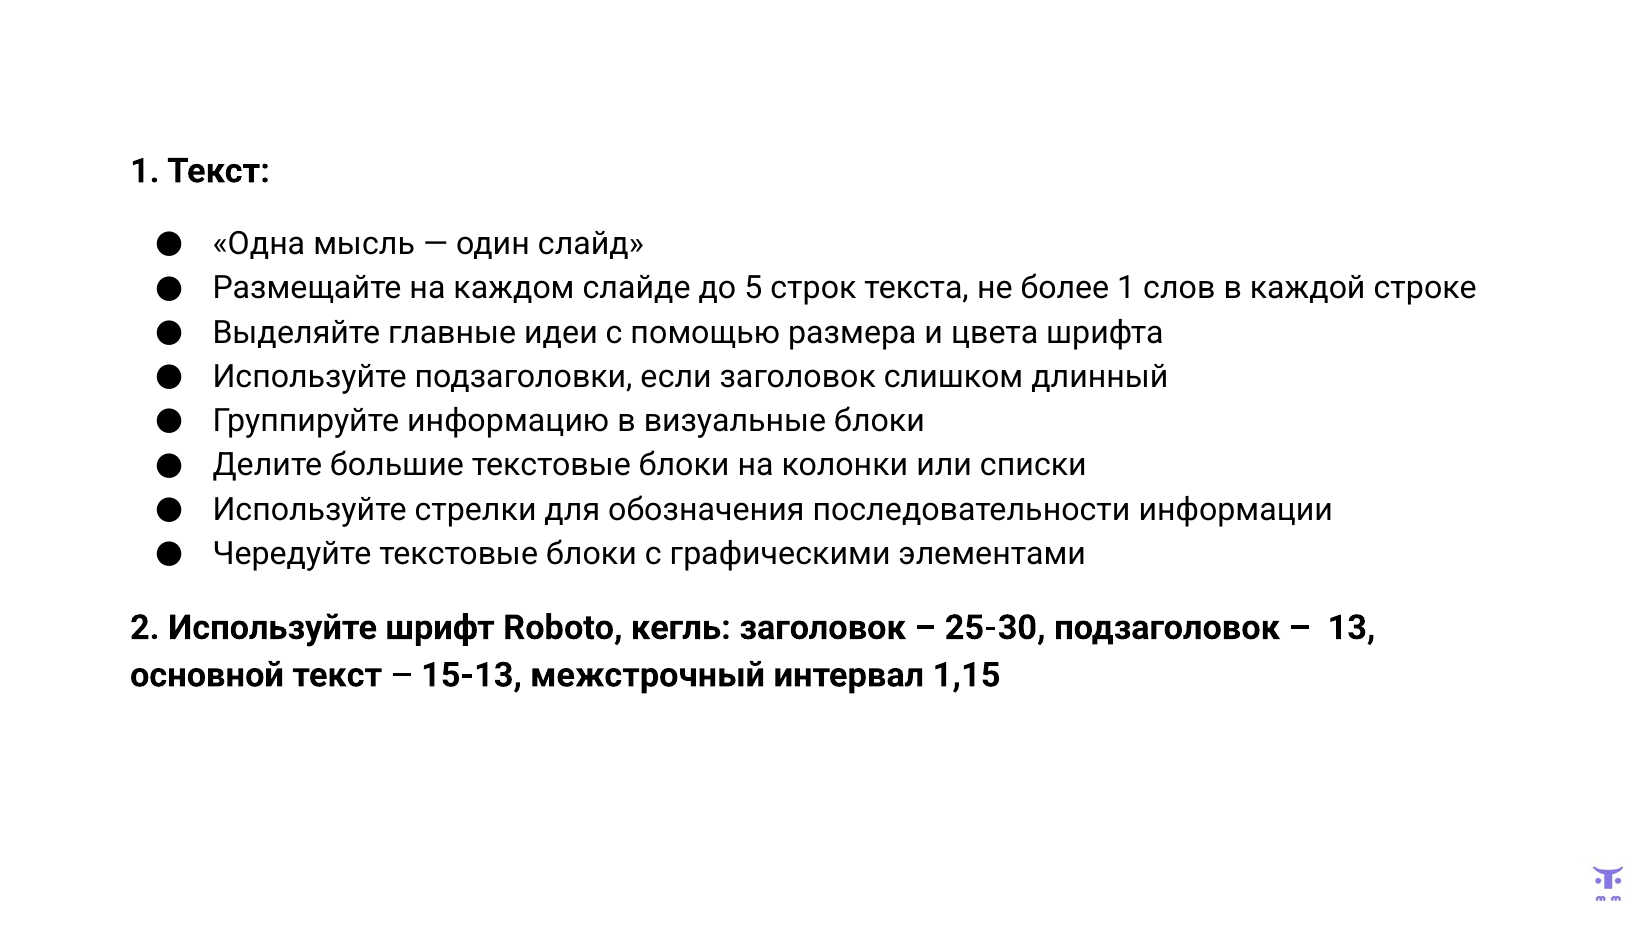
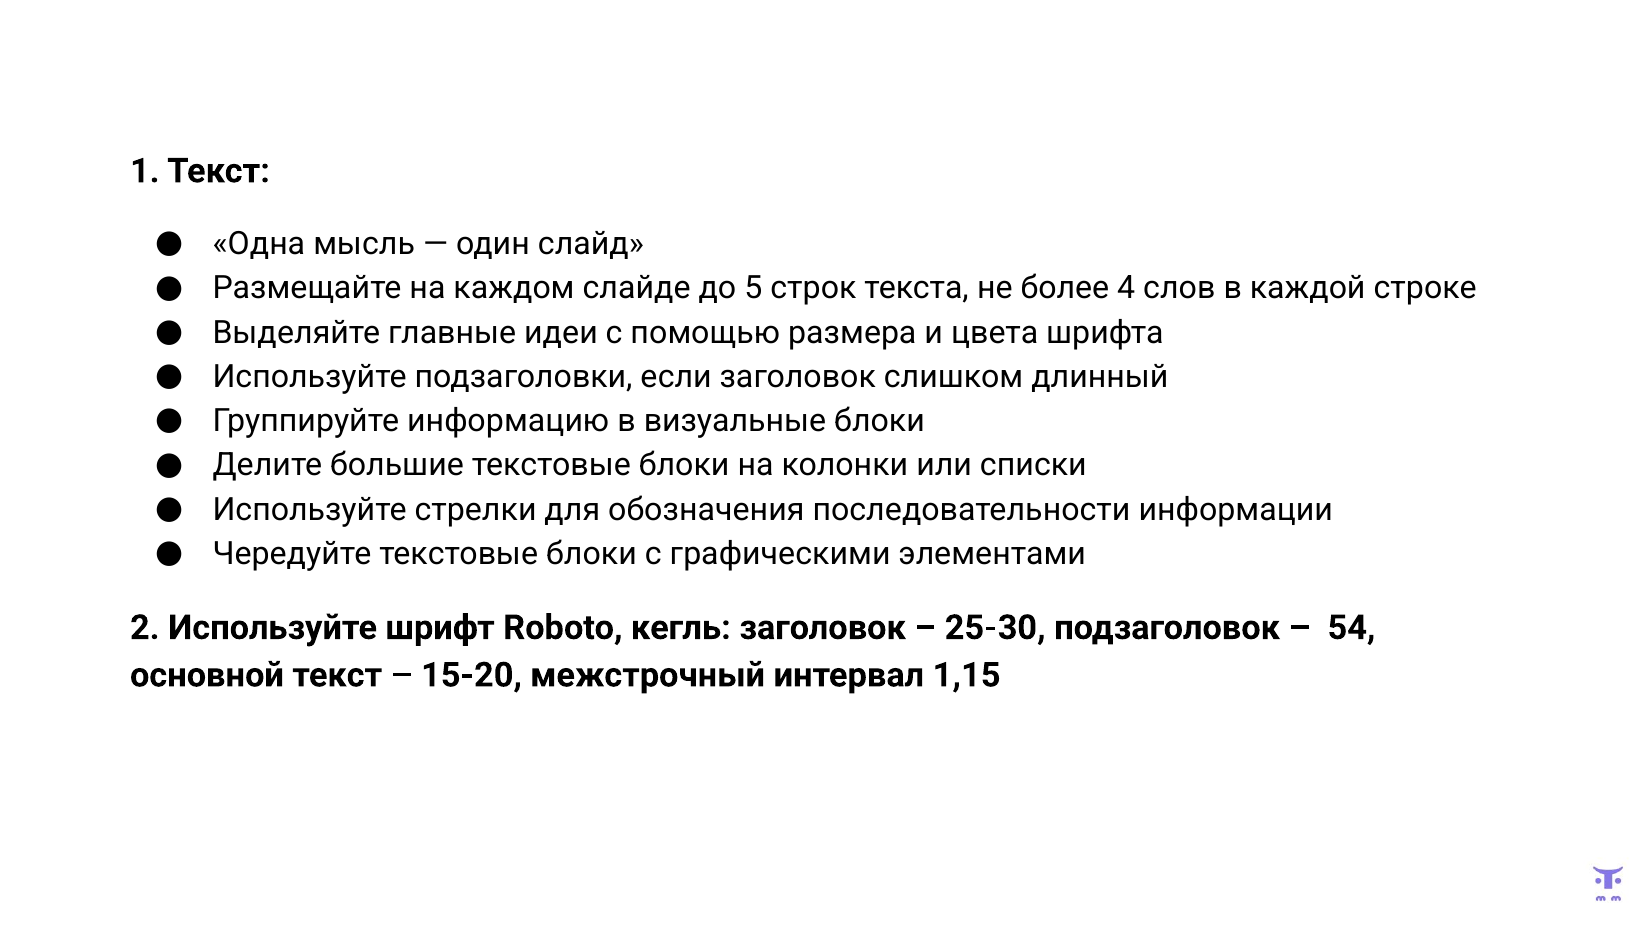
более 1: 1 -> 4 (1126, 288)
13: 13 -> 54 (1351, 628)
15-13: 15-13 -> 15-20 (471, 675)
